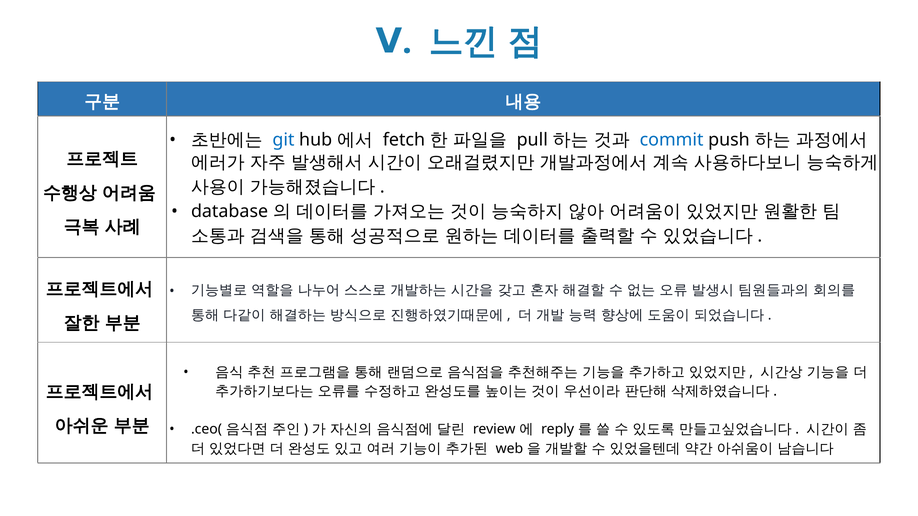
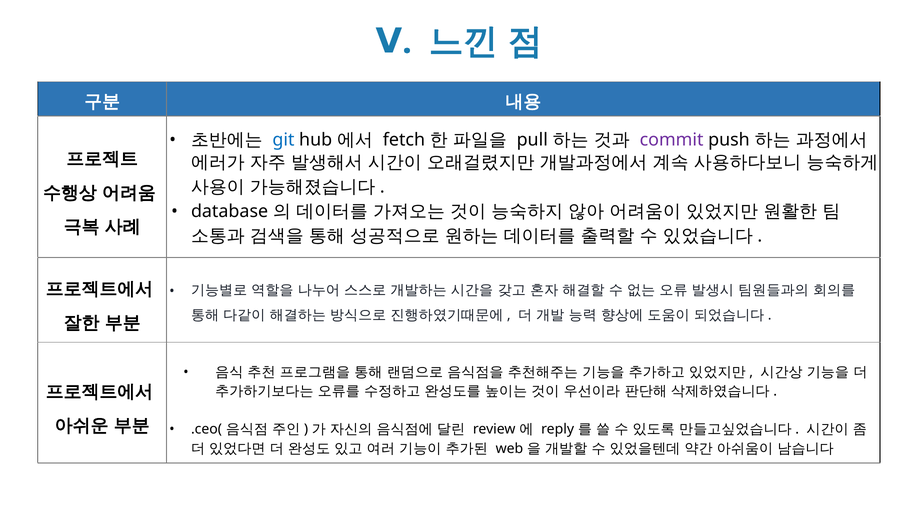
commit colour: blue -> purple (672, 140)
